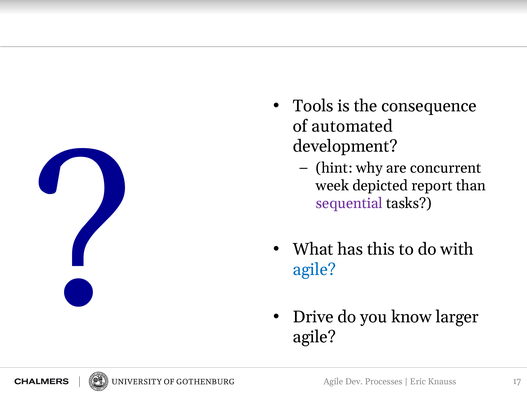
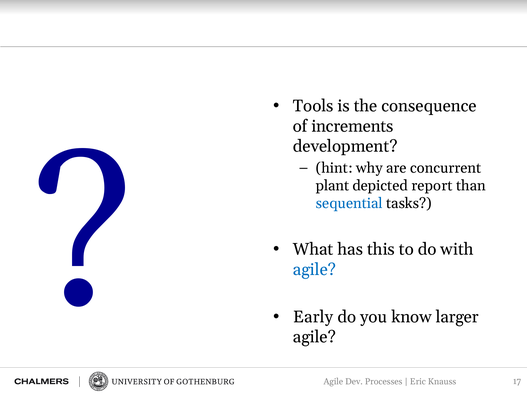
automated: automated -> increments (352, 126)
week: week -> plant (333, 186)
sequential colour: purple -> blue (349, 203)
Drive: Drive -> Early (313, 317)
